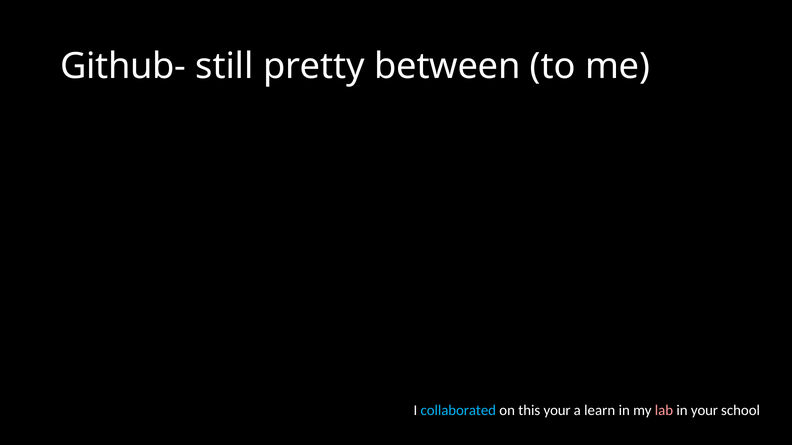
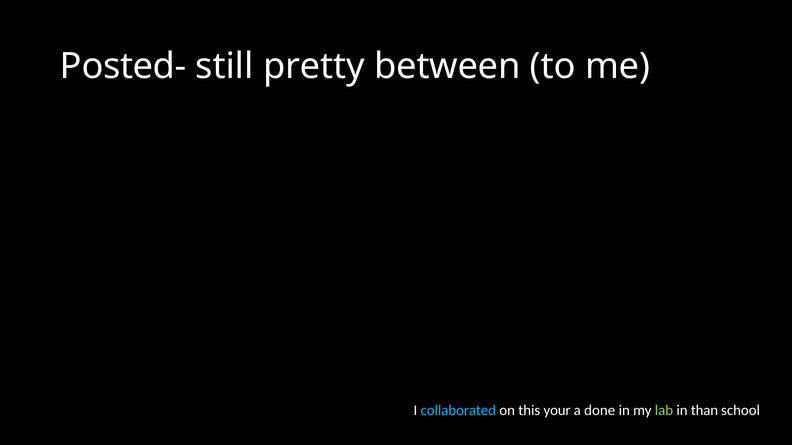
Github-: Github- -> Posted- (123, 67)
learn: learn -> done (600, 411)
lab colour: pink -> light green (664, 411)
in your: your -> than (705, 411)
